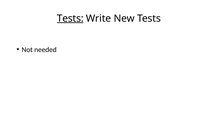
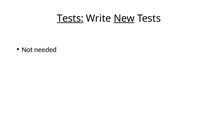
New underline: none -> present (124, 18)
